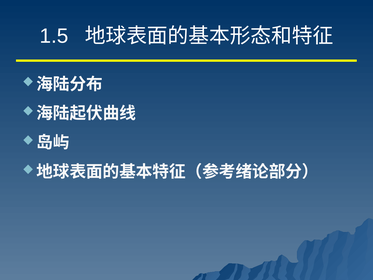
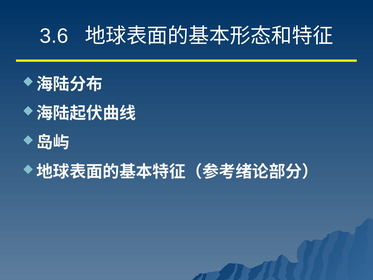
1.5: 1.5 -> 3.6 (54, 36)
